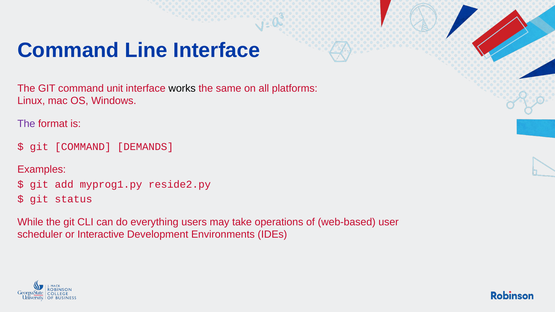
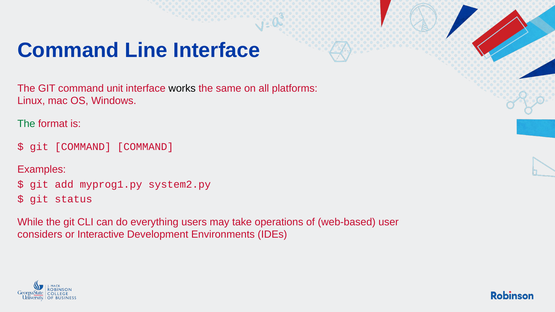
The colour: purple -> green (26, 124)
COMMAND DEMANDS: DEMANDS -> COMMAND (145, 147)
reside2.py: reside2.py -> system2.py (180, 184)
scheduler: scheduler -> considers (40, 235)
